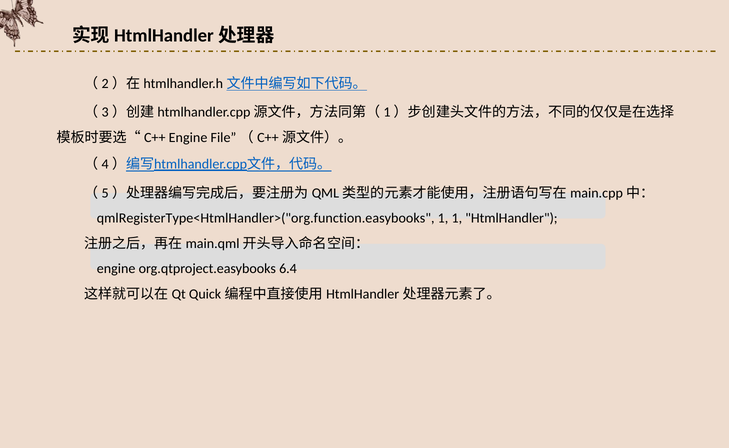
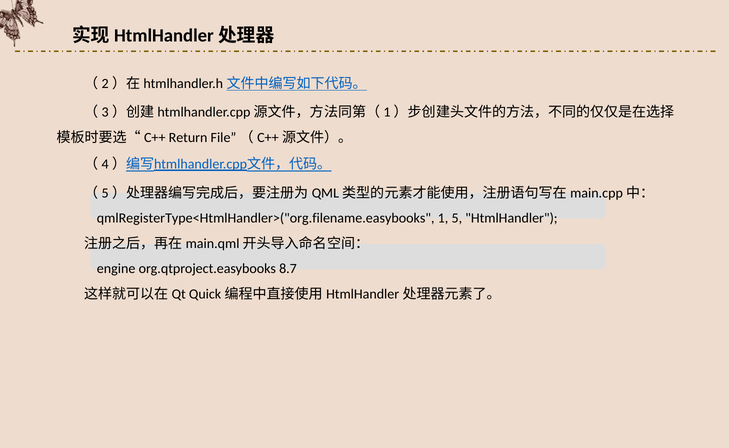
Engine: Engine -> Return (188, 137)
qmlRegisterType<HtmlHandler>("org.function.easybooks: qmlRegisterType<HtmlHandler>("org.function.easybooks -> qmlRegisterType<HtmlHandler>("org.filename.easybooks (266, 218)
1 1: 1 -> 5 (457, 218)
6.4: 6.4 -> 8.7 (288, 269)
